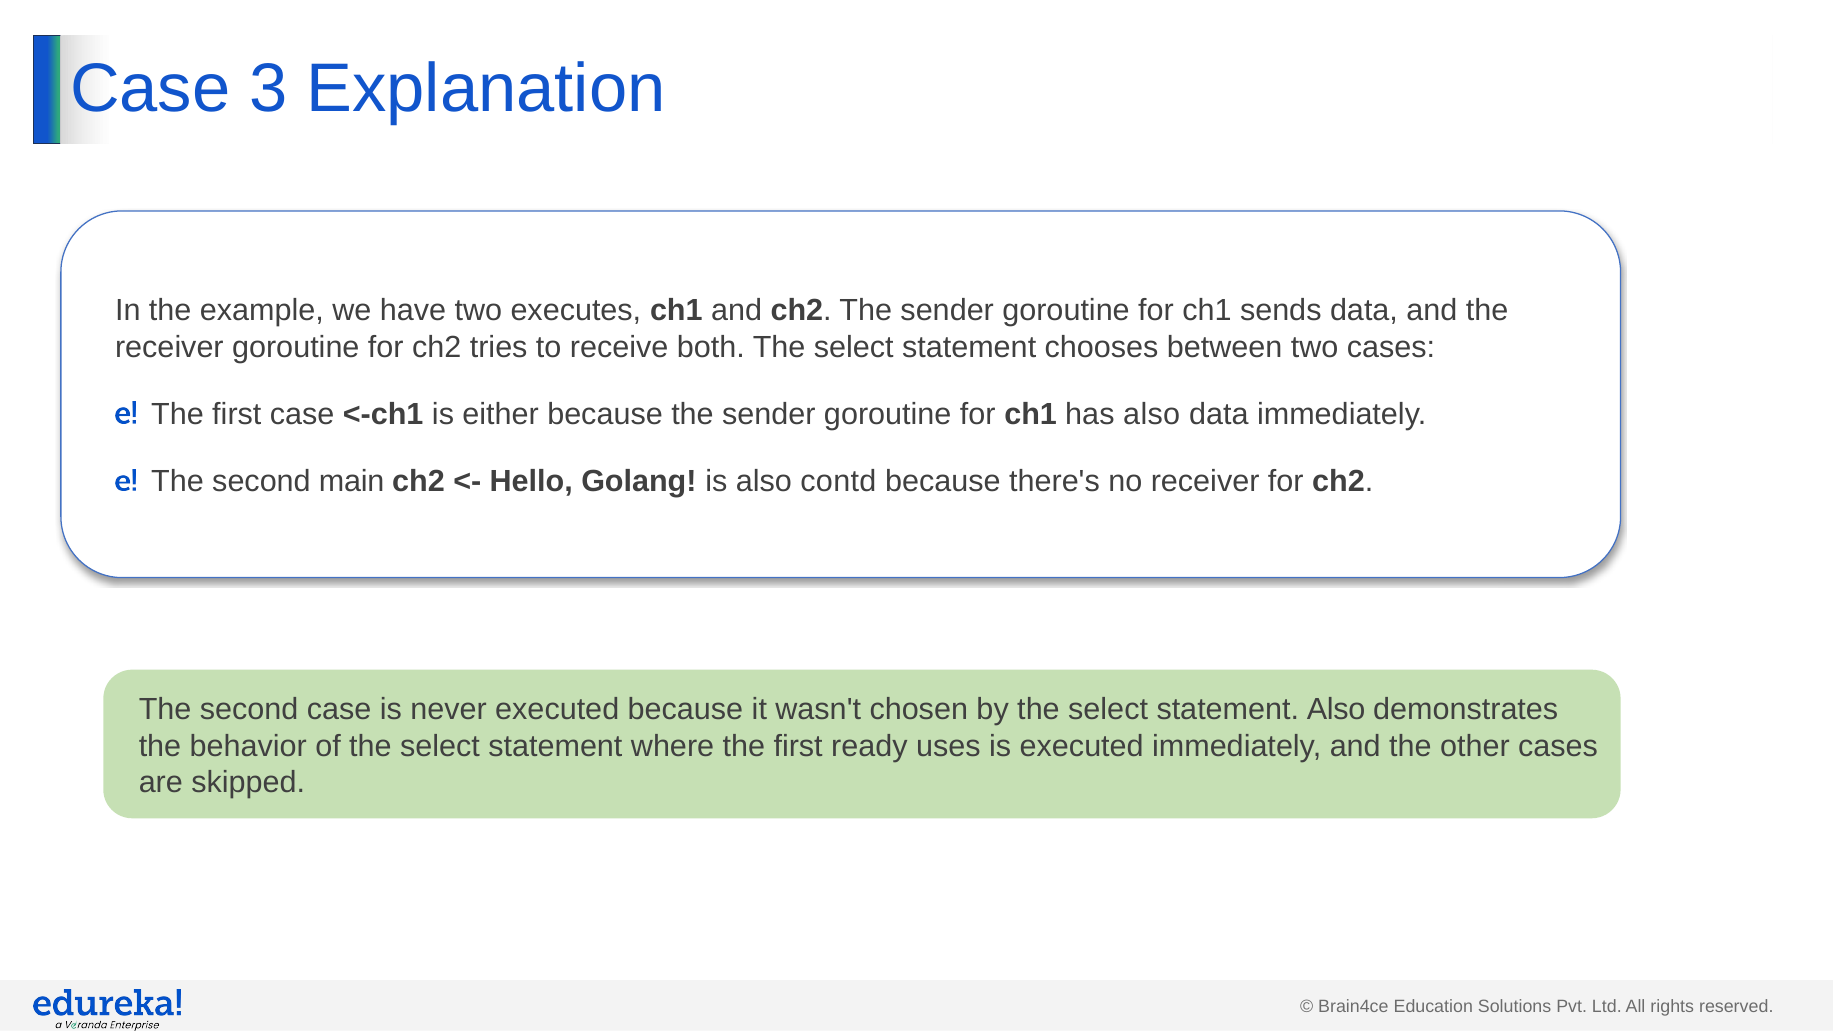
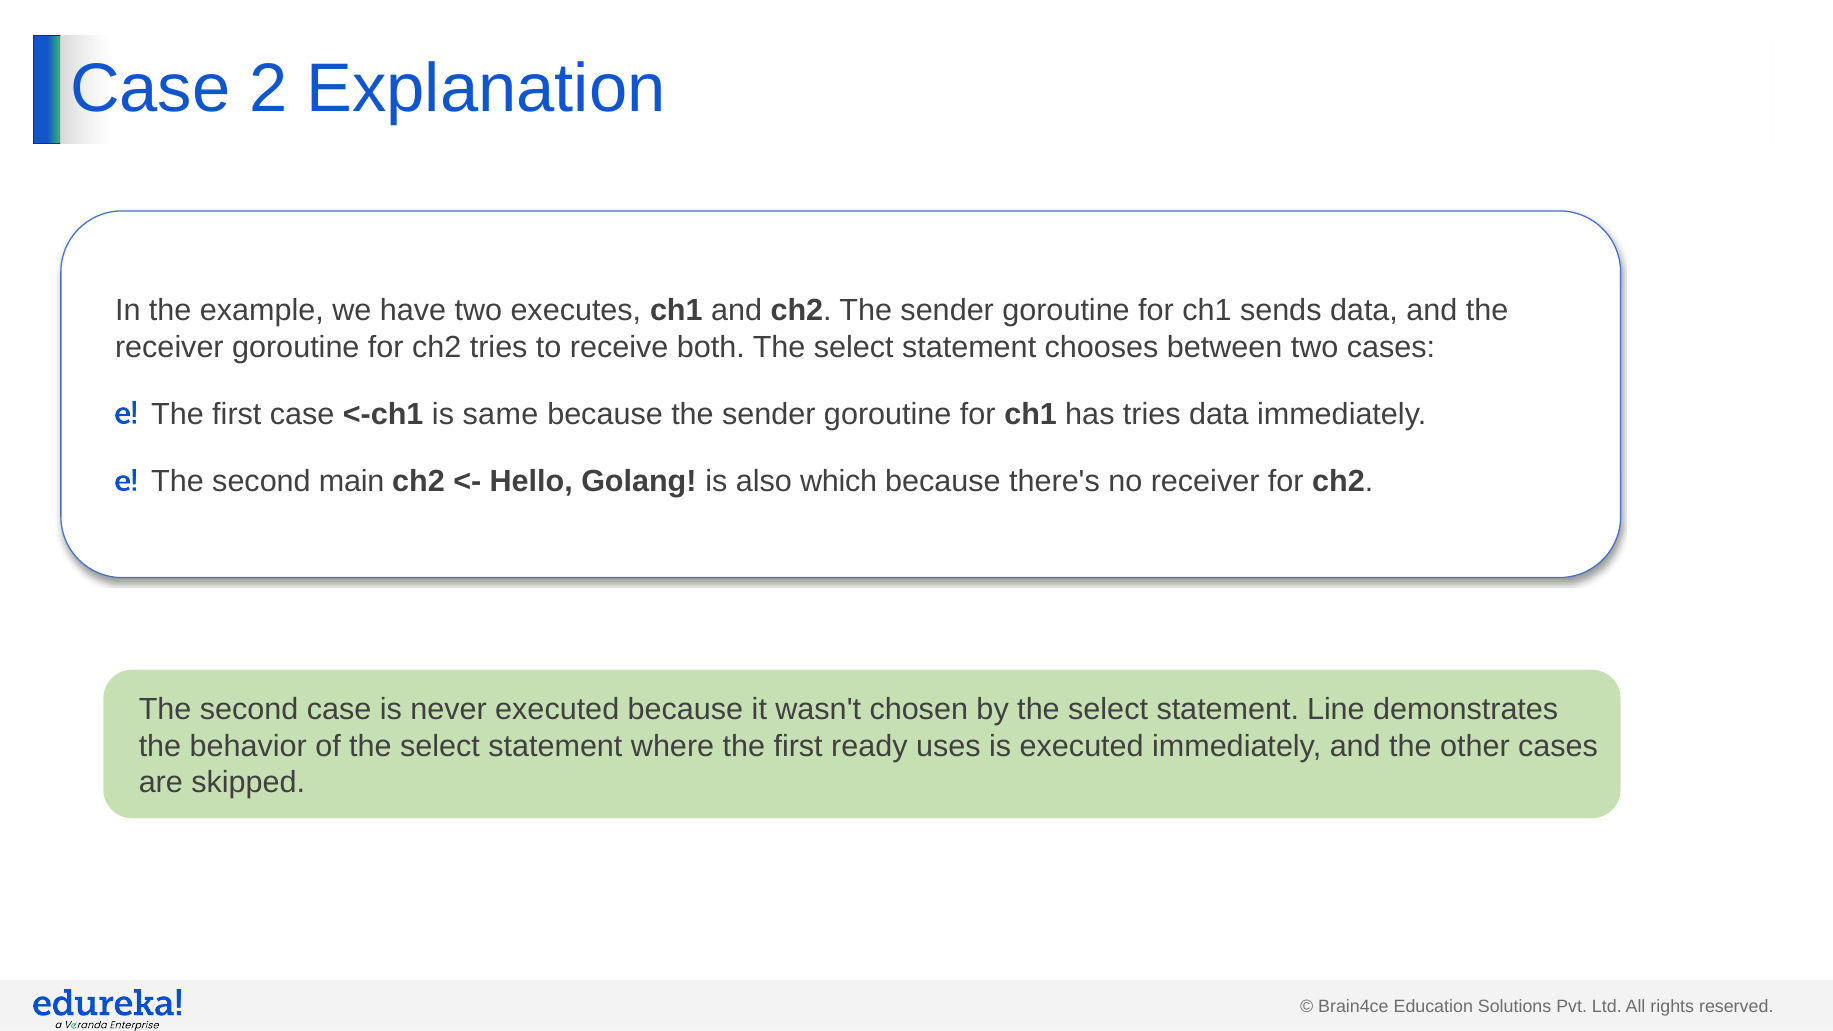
3: 3 -> 2 (268, 89)
either: either -> same (500, 415)
has also: also -> tries (1152, 415)
contd: contd -> which (839, 482)
statement Also: Also -> Line (1336, 710)
